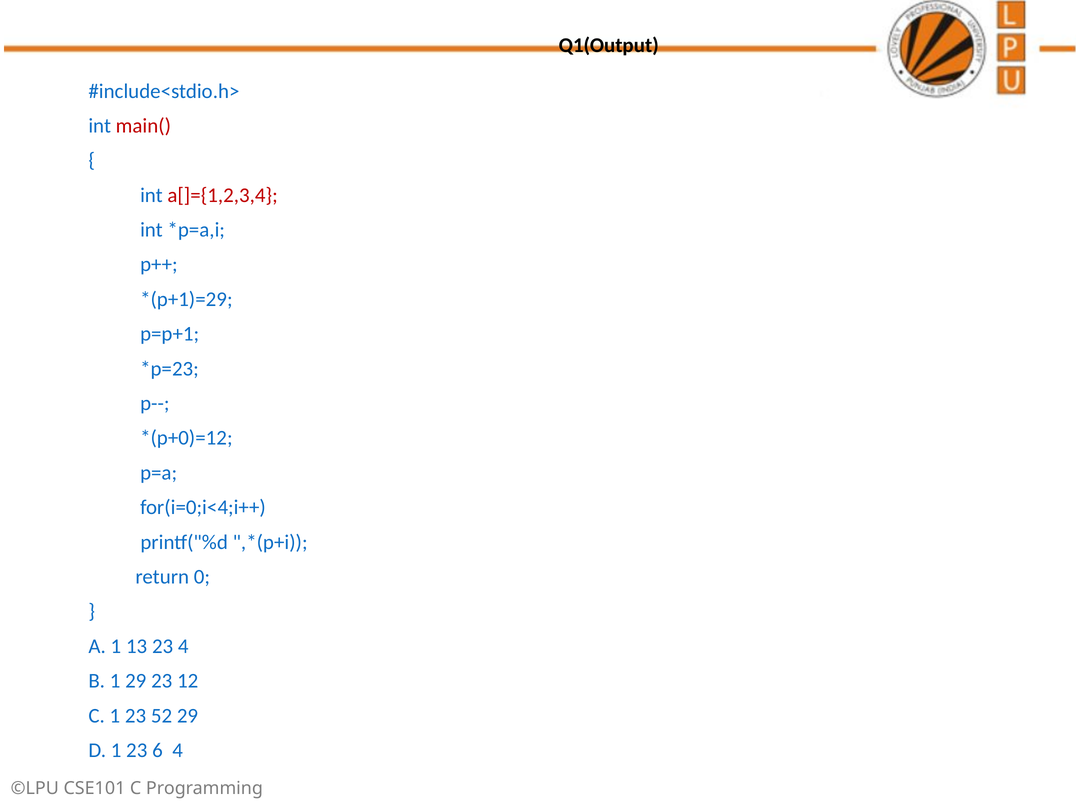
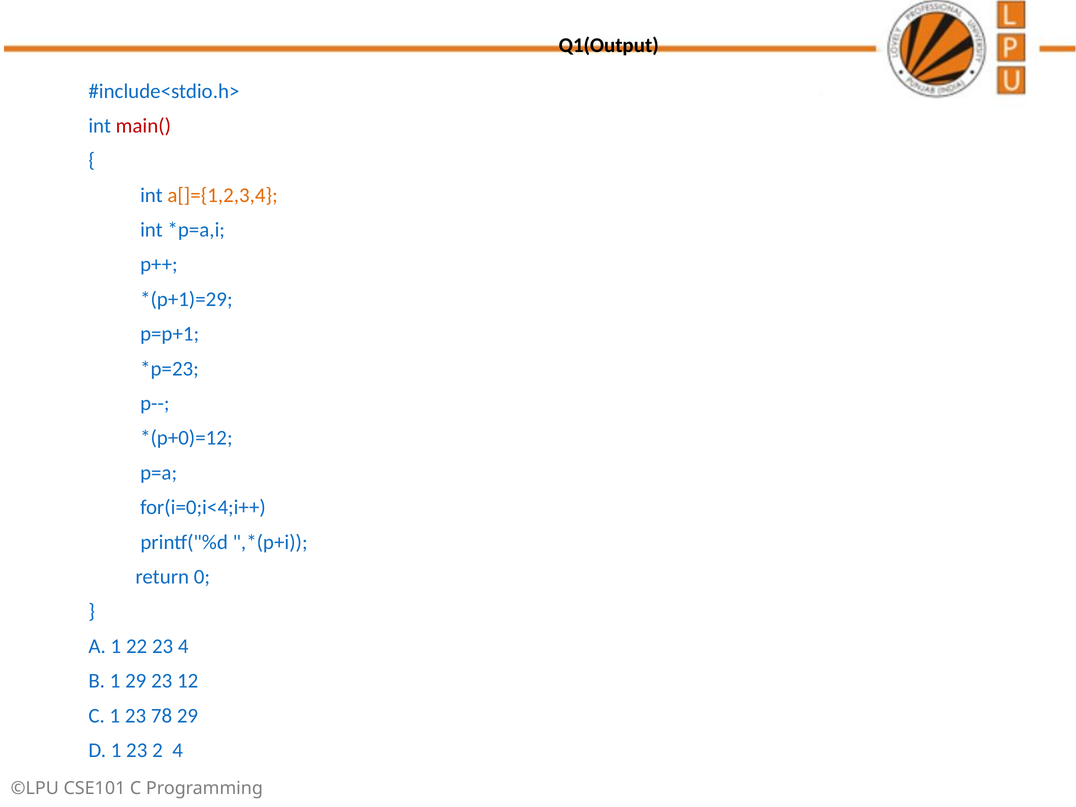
a[]={1,2,3,4 colour: red -> orange (223, 195)
13: 13 -> 22 (137, 646)
52: 52 -> 78 (162, 716)
6: 6 -> 2 (157, 750)
